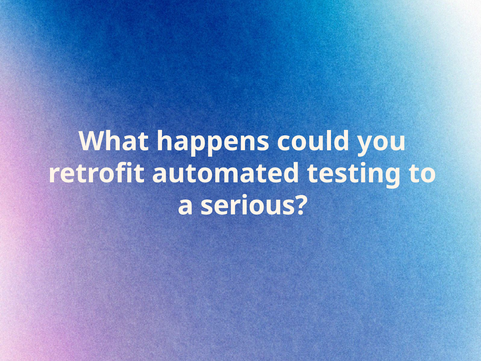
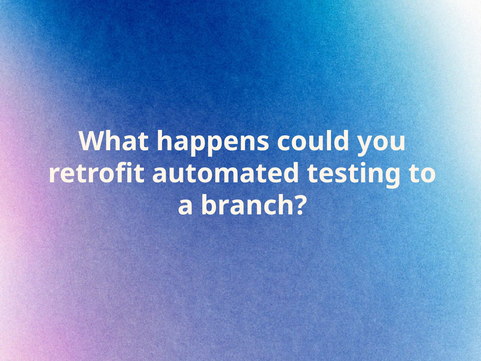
serious: serious -> branch (254, 205)
